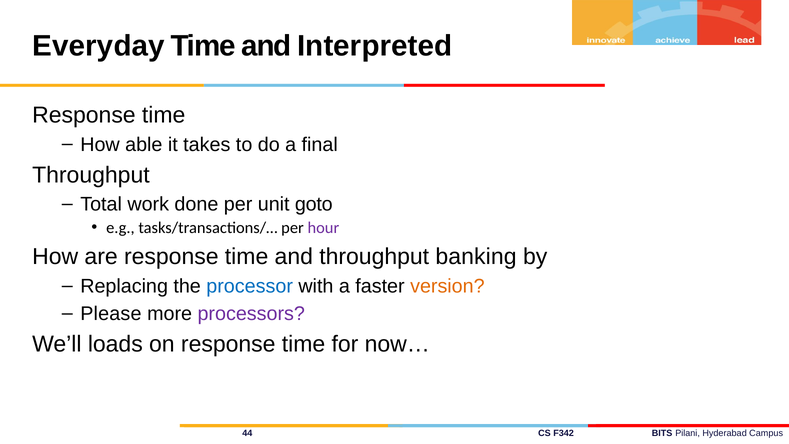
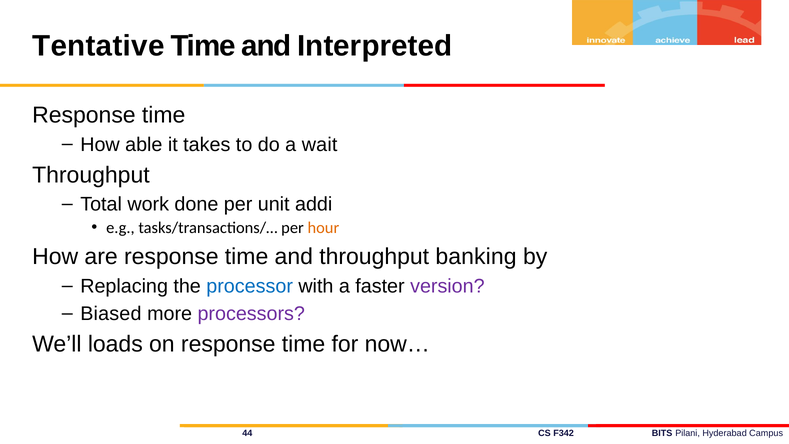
Everyday: Everyday -> Tentative (98, 46)
final: final -> wait (320, 144)
goto: goto -> addi (314, 204)
hour colour: purple -> orange (323, 228)
version colour: orange -> purple (447, 286)
Please: Please -> Biased (111, 314)
